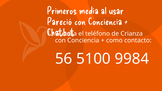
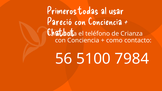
media: media -> todas (89, 11)
9984: 9984 -> 7984 (132, 59)
